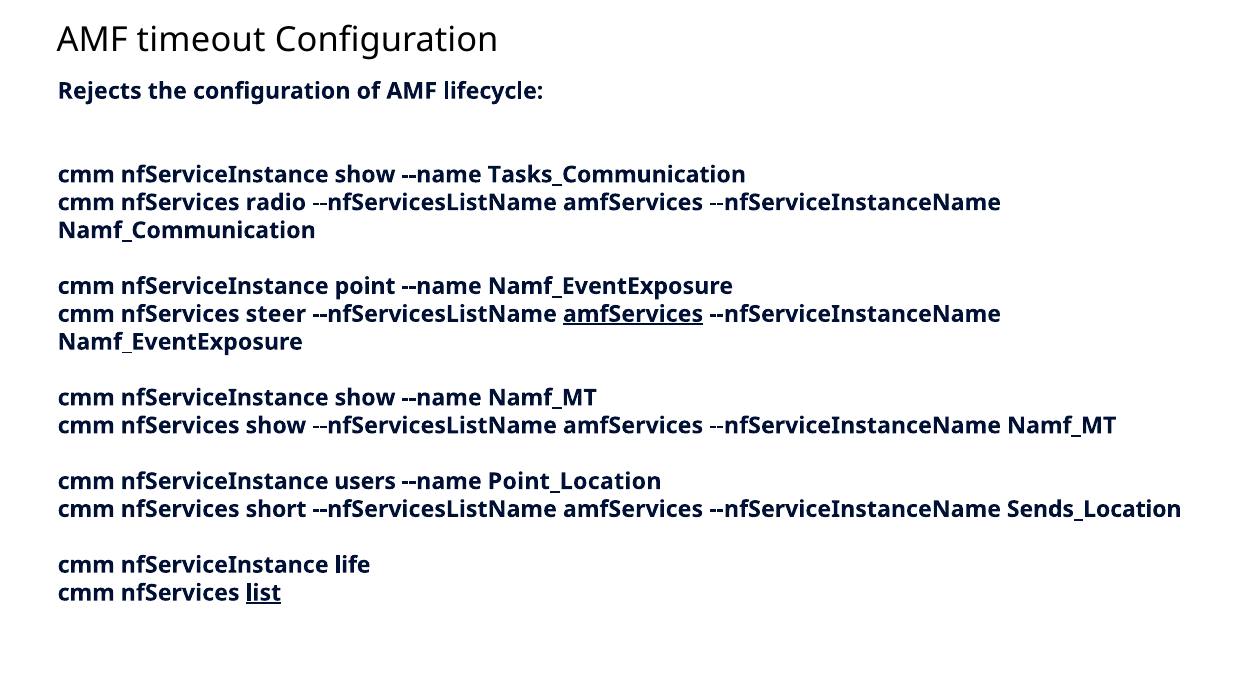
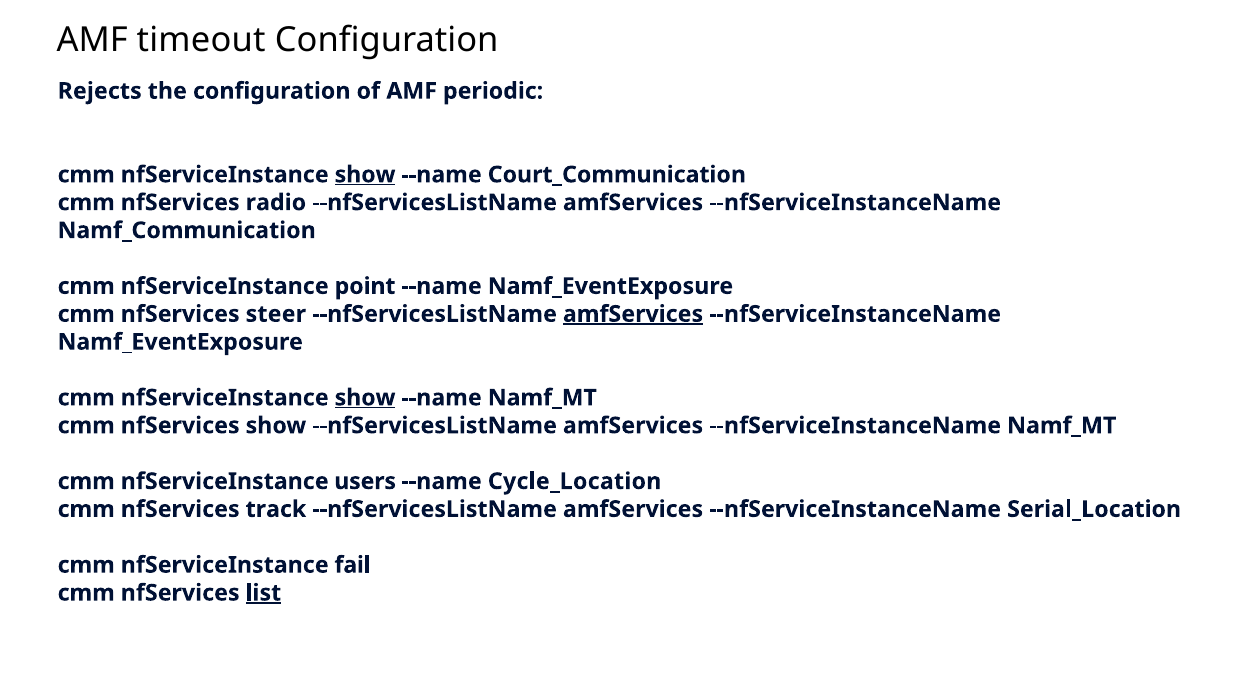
lifecycle: lifecycle -> periodic (493, 91)
show underline: none -> present (365, 175)
Tasks_Communication: Tasks_Communication -> Court_Communication (617, 175)
show underline: none -> present (365, 398)
Point_Location: Point_Location -> Cycle_Location (575, 481)
short: short -> track (276, 509)
Sends_Location: Sends_Location -> Serial_Location (1094, 509)
life: life -> fail (353, 565)
